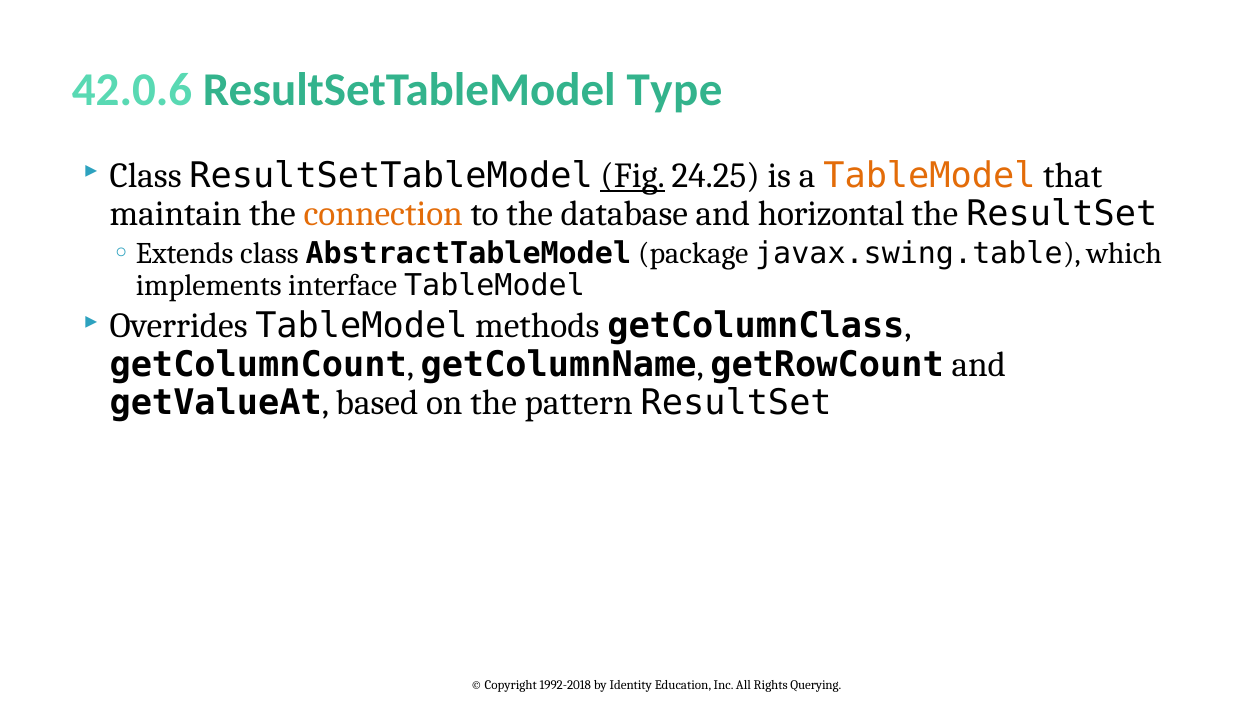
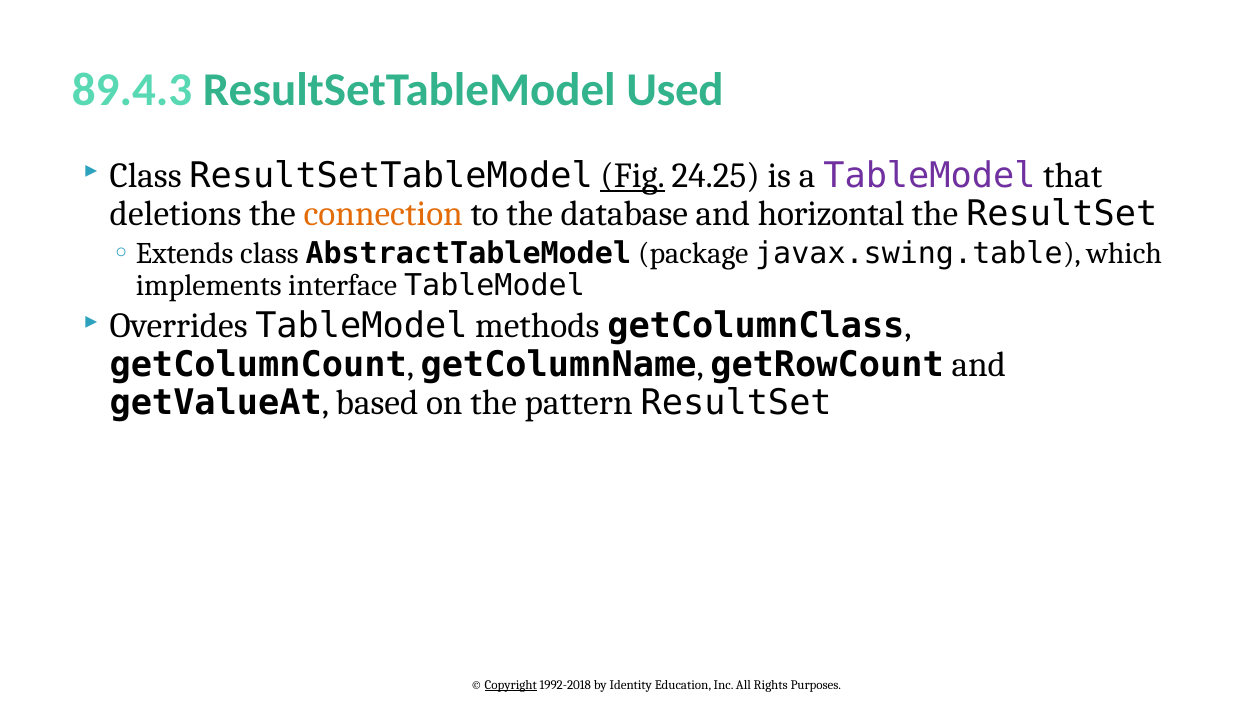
42.0.6: 42.0.6 -> 89.4.3 (132, 90)
Type: Type -> Used (675, 90)
TableModel colour: orange -> purple (929, 176)
maintain: maintain -> deletions (176, 214)
Copyright underline: none -> present (511, 685)
Querying: Querying -> Purposes (816, 685)
